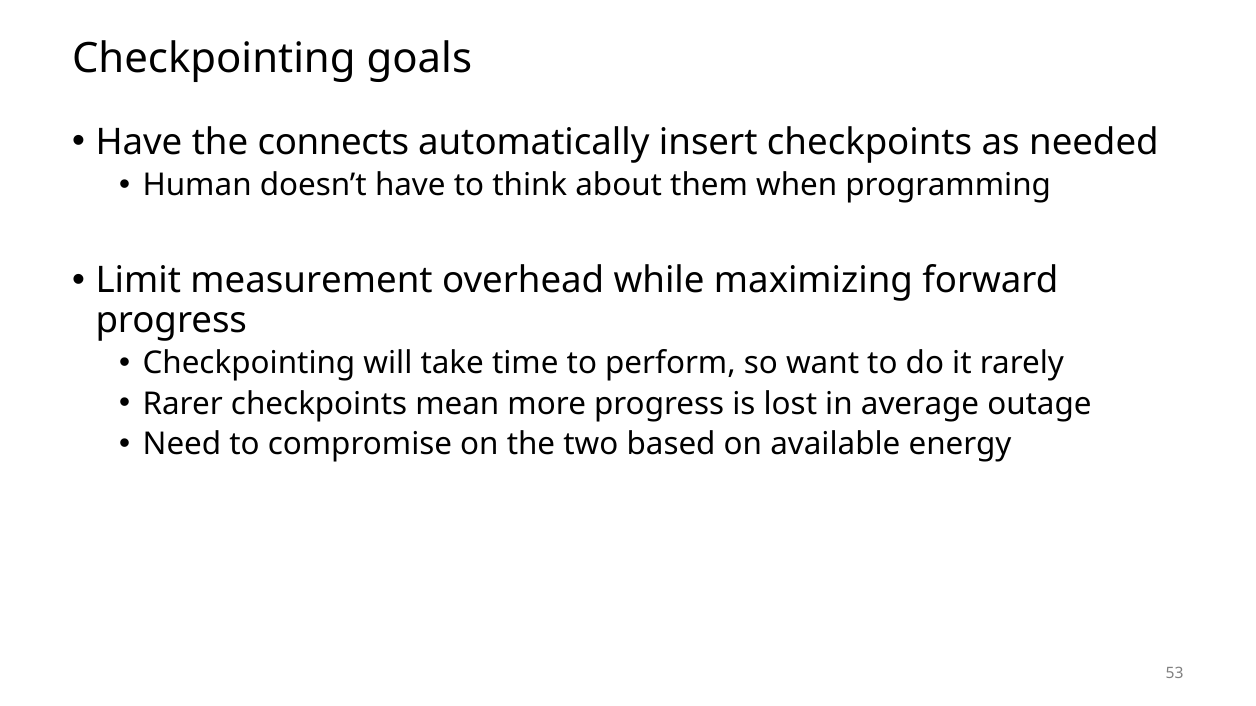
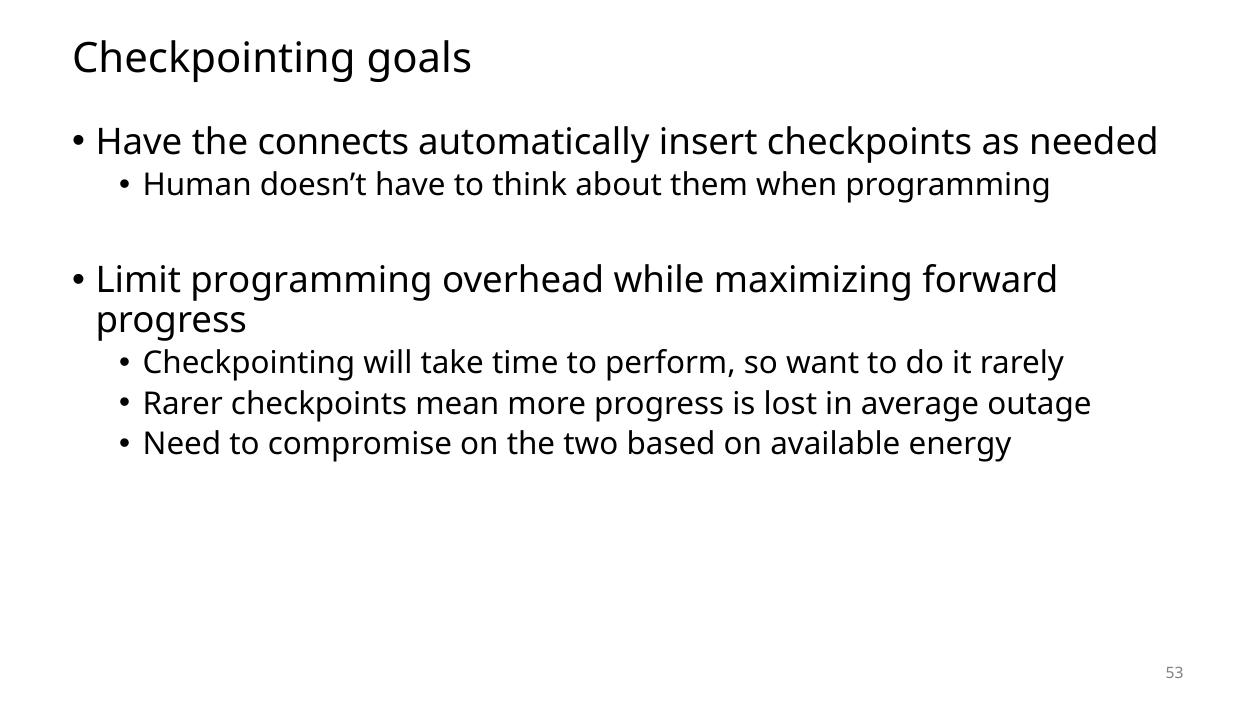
Limit measurement: measurement -> programming (311, 281)
